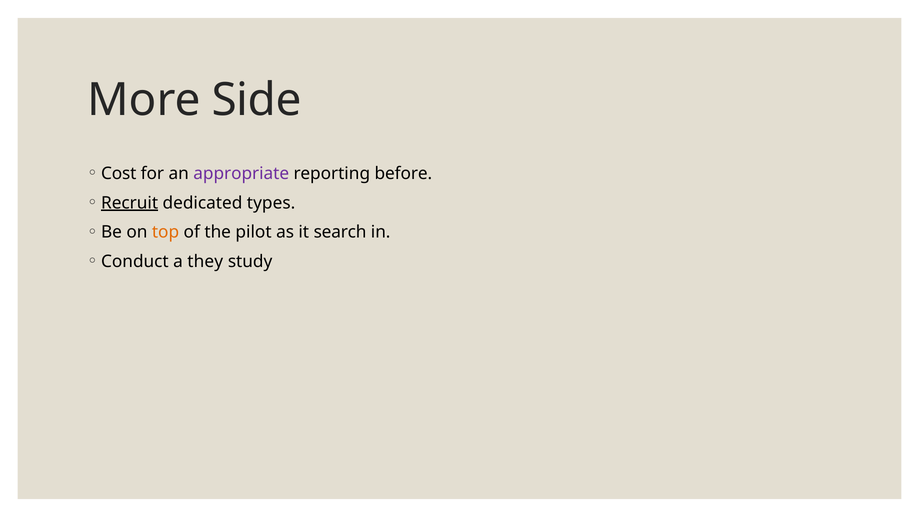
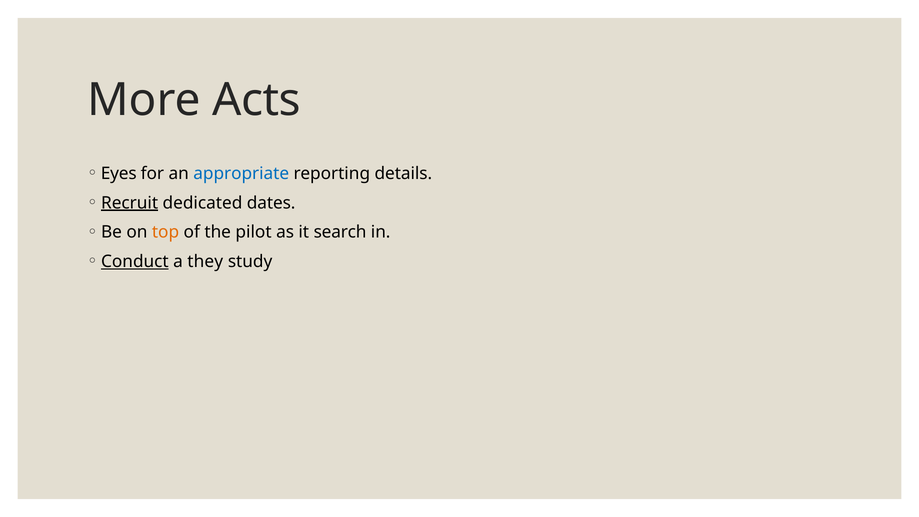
Side: Side -> Acts (257, 100)
Cost: Cost -> Eyes (119, 174)
appropriate colour: purple -> blue (241, 174)
before: before -> details (403, 174)
types: types -> dates (271, 203)
Conduct underline: none -> present (135, 261)
